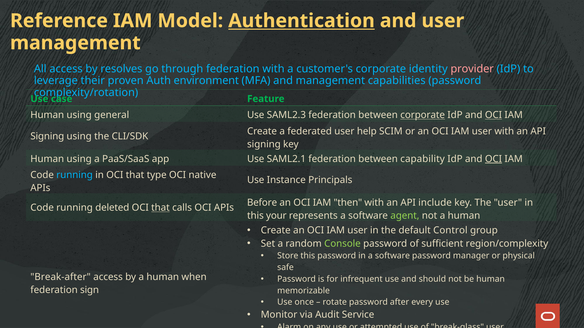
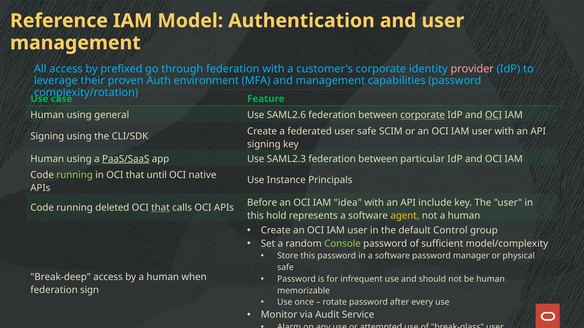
Authentication underline: present -> none (302, 21)
resolves: resolves -> prefixed (121, 69)
SAML2.3: SAML2.3 -> SAML2.6 (286, 115)
user help: help -> safe (367, 131)
PaaS/SaaS underline: none -> present (126, 159)
SAML2.1: SAML2.1 -> SAML2.3 (286, 159)
capability: capability -> particular (423, 159)
OCI underline: present -> none (493, 159)
running colour: light blue -> light green (75, 175)
type: type -> until (157, 175)
then: then -> idea (348, 203)
your: your -> hold (276, 216)
agent colour: light green -> yellow (405, 216)
region/complexity: region/complexity -> model/complexity (507, 244)
Break-after: Break-after -> Break-deep (61, 277)
